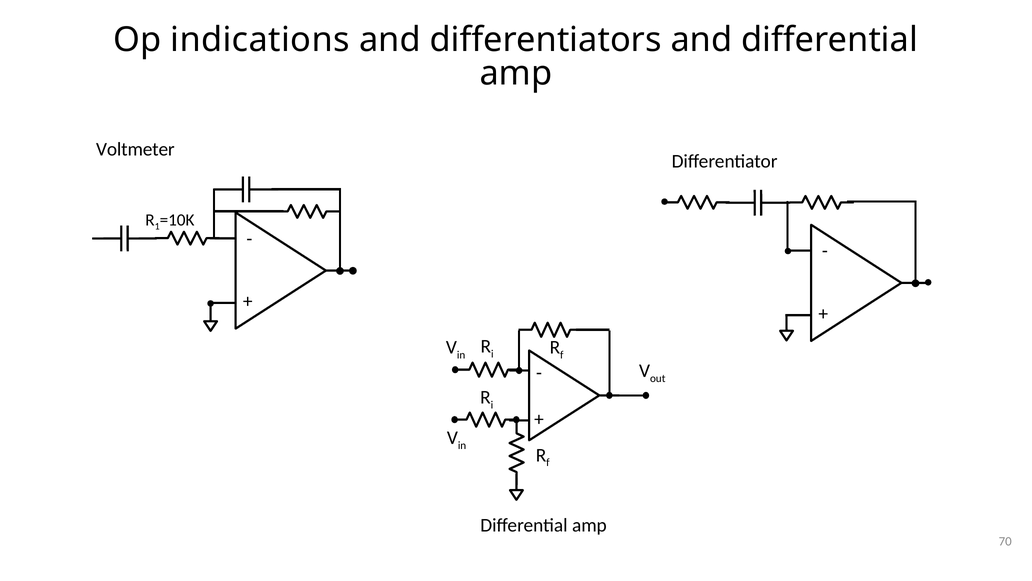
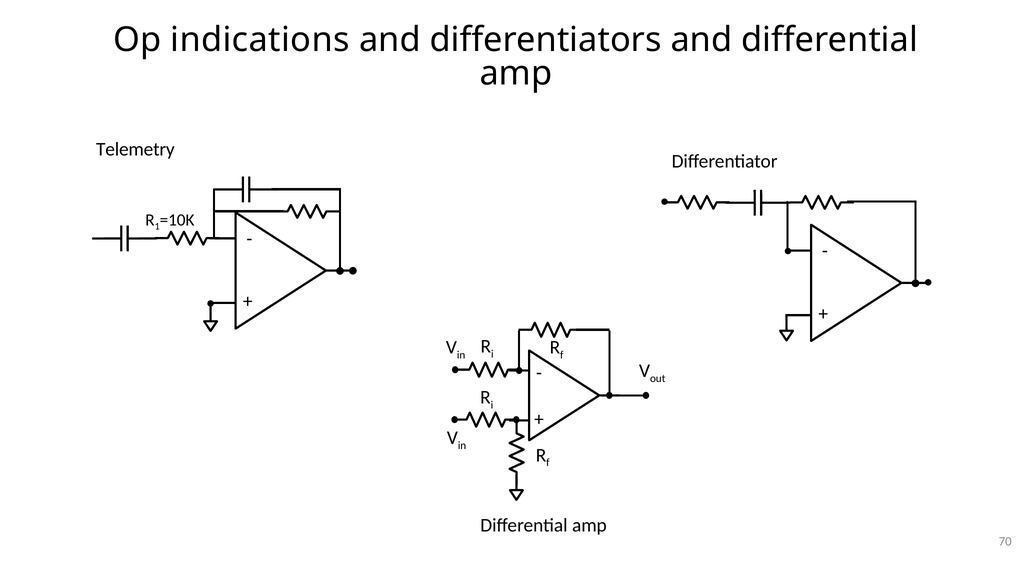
Voltmeter: Voltmeter -> Telemetry (135, 149)
